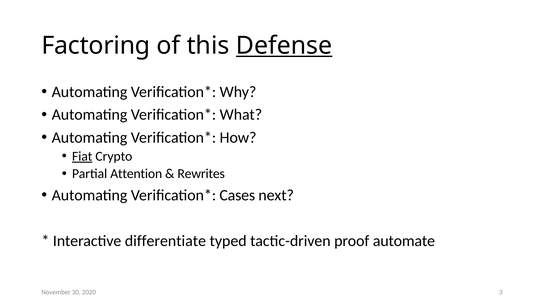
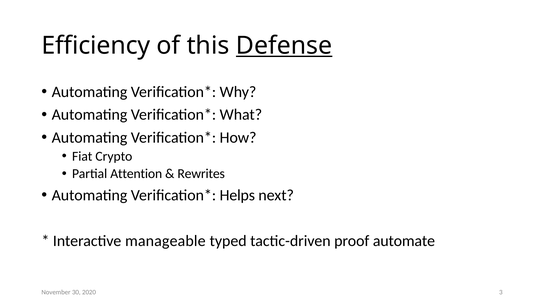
Factoring: Factoring -> Efficiency (96, 46)
Fiat underline: present -> none (82, 156)
Cases: Cases -> Helps (237, 195)
differentiate: differentiate -> manageable (165, 241)
